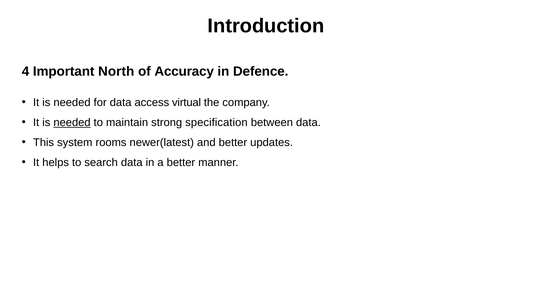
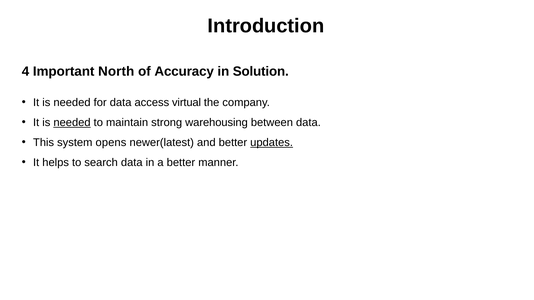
Defence: Defence -> Solution (261, 71)
specification: specification -> warehousing (217, 123)
rooms: rooms -> opens (111, 143)
updates underline: none -> present (272, 143)
